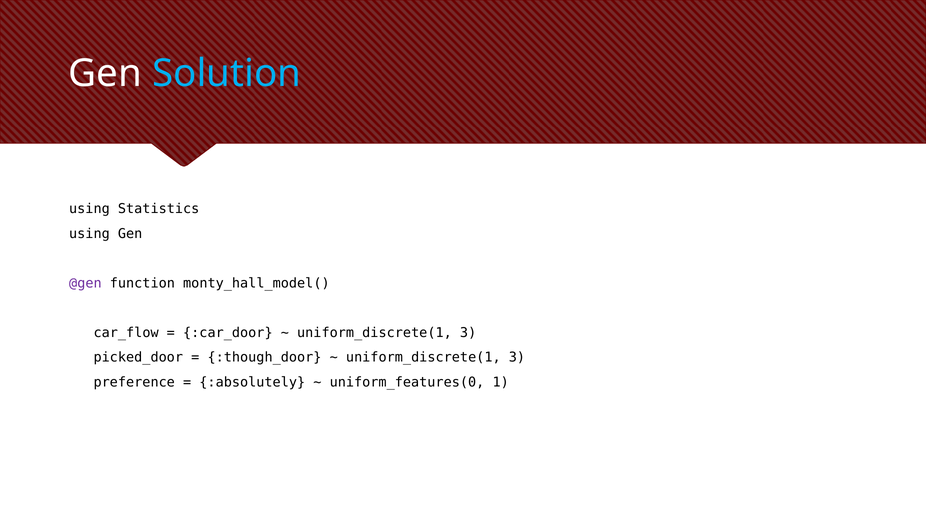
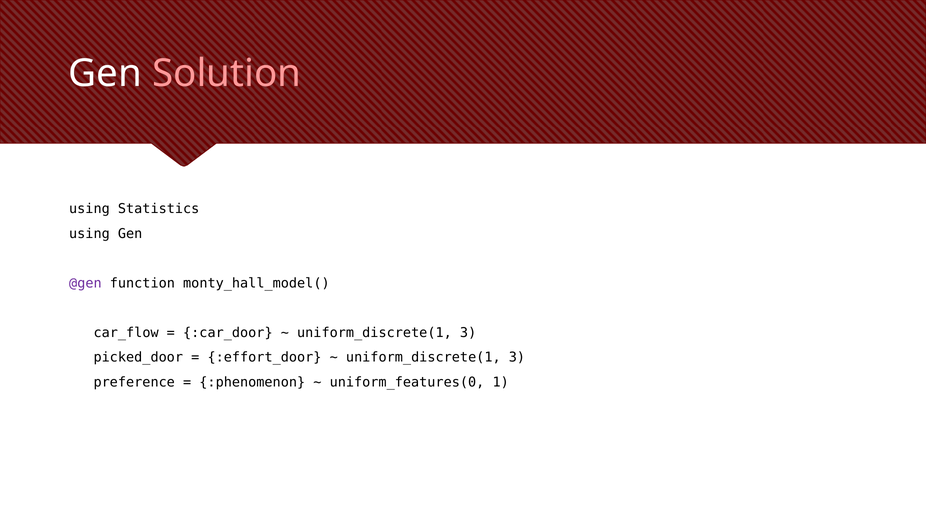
Solution colour: light blue -> pink (227, 74)
:though_door: :though_door -> :effort_door (265, 357)
:absolutely: :absolutely -> :phenomenon (252, 382)
